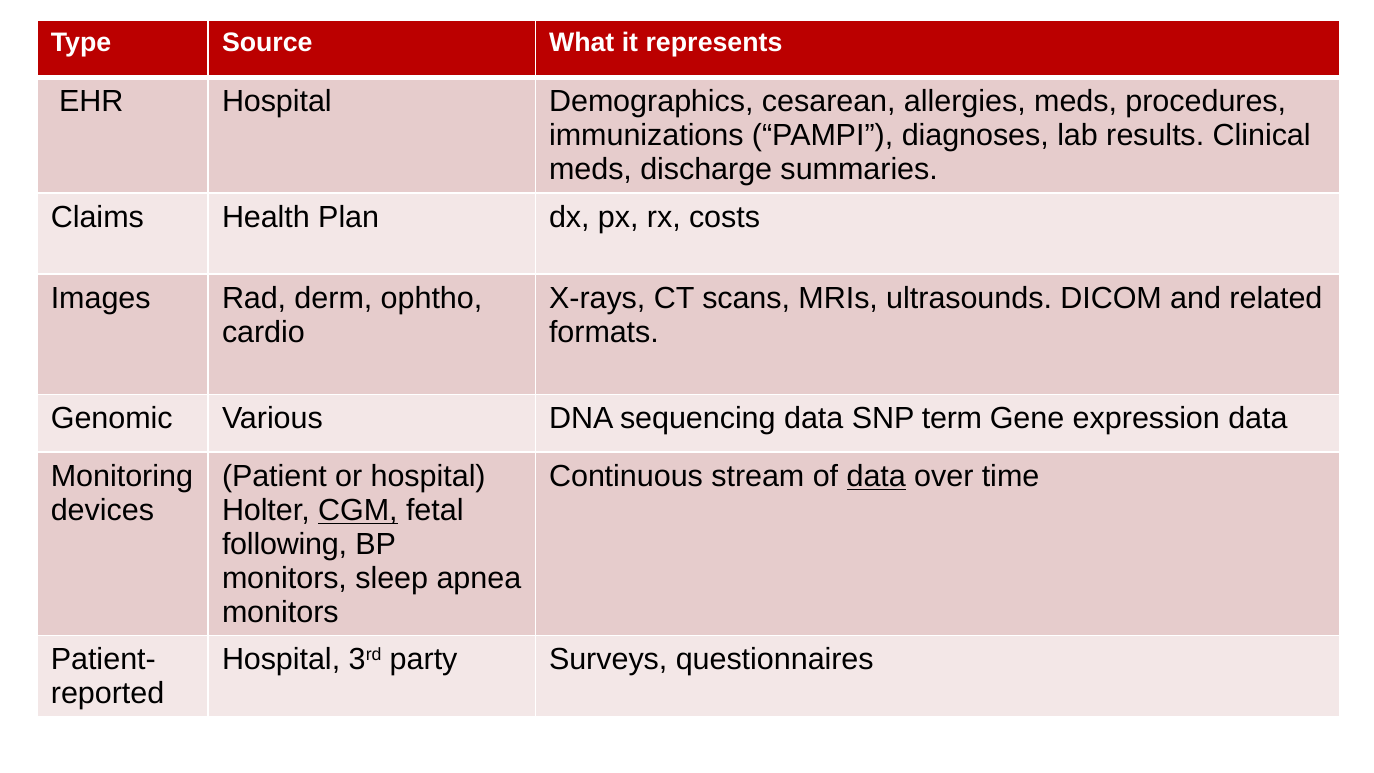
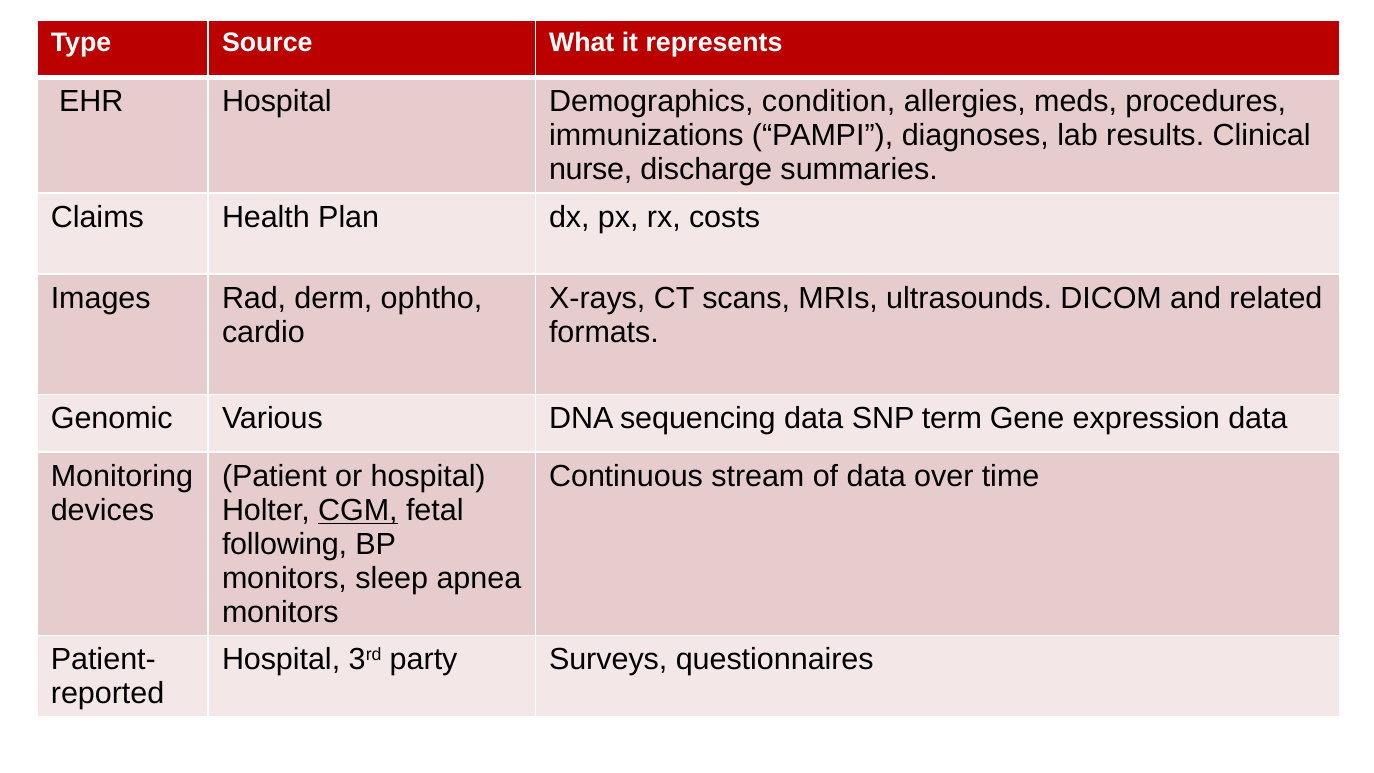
cesarean: cesarean -> condition (829, 102)
meds: meds -> nurse (591, 169)
data underline: present -> none (876, 476)
